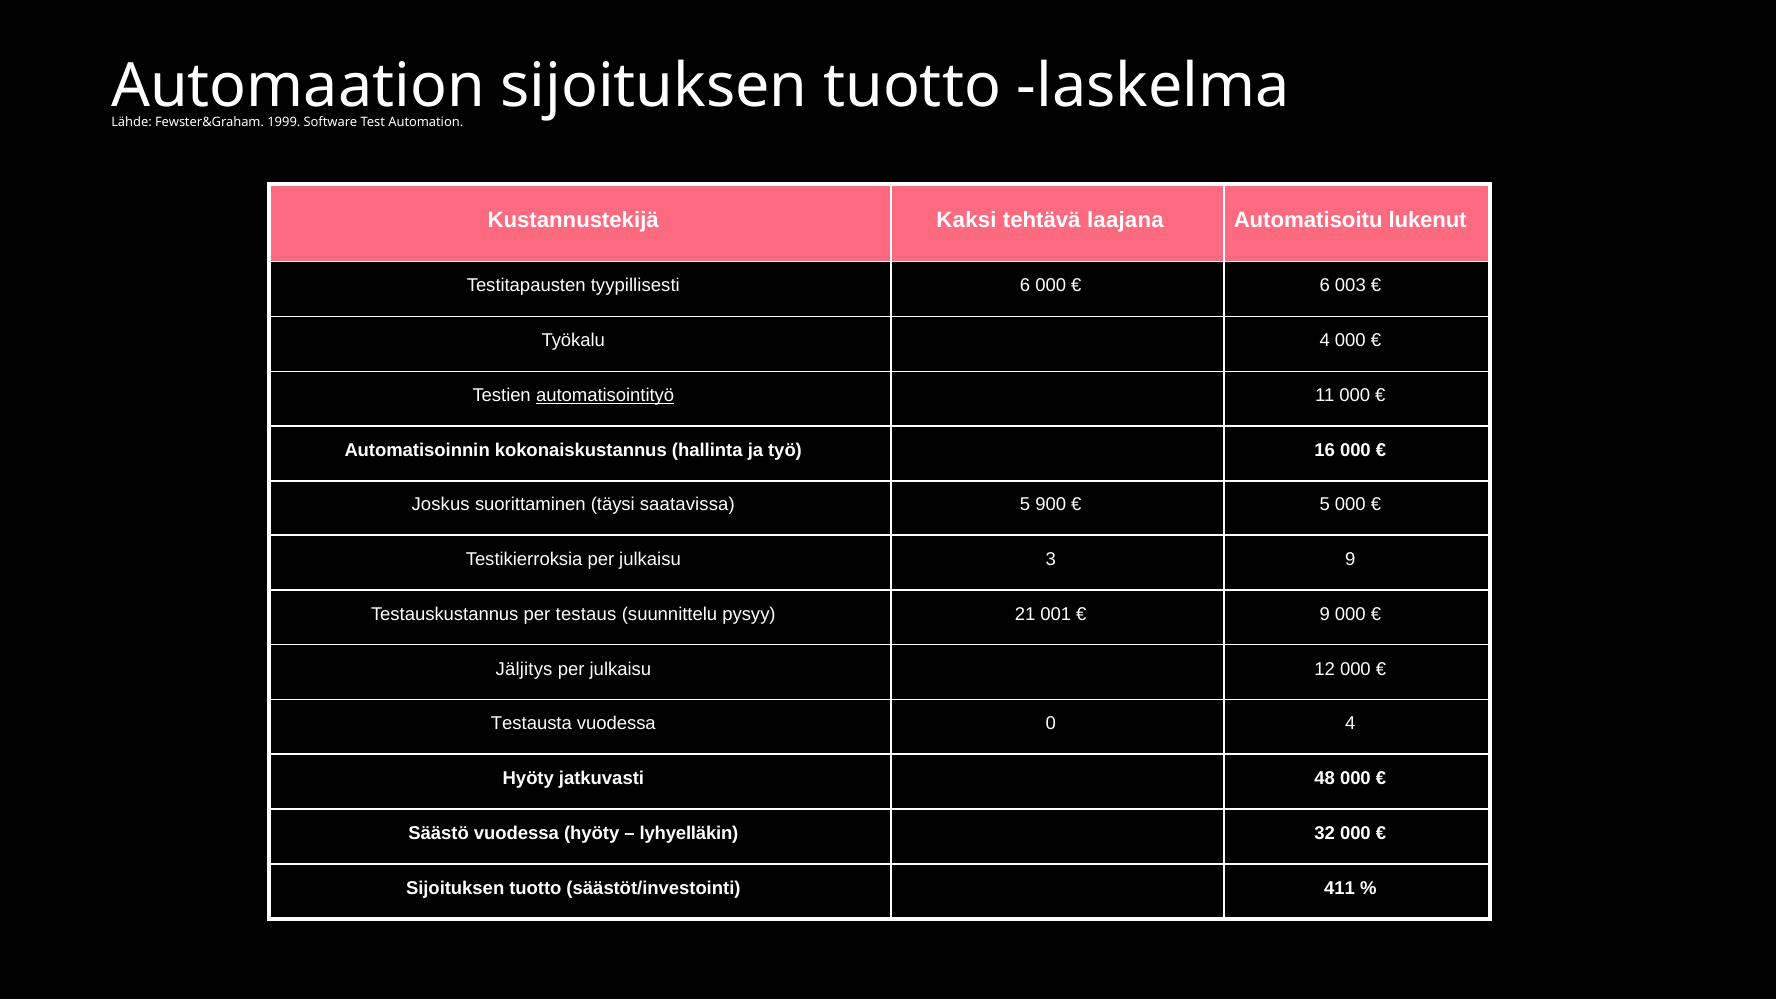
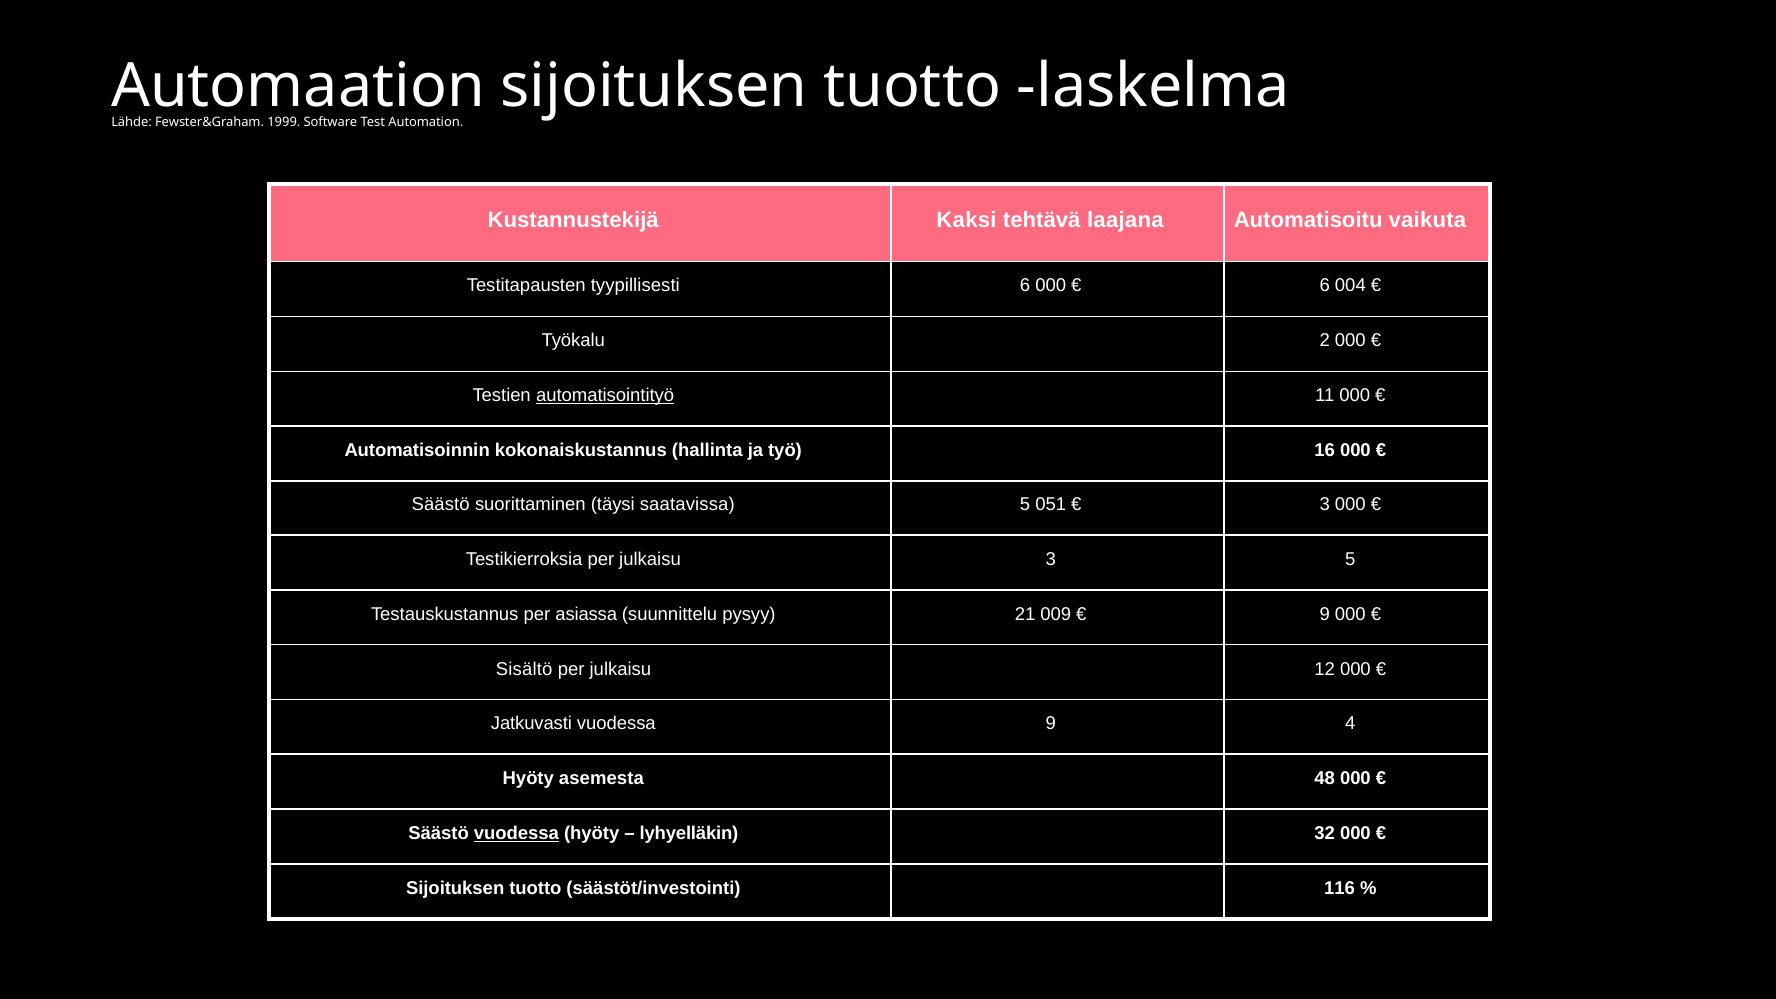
lukenut: lukenut -> vaikuta (1427, 220)
003: 003 -> 004 (1350, 286)
Työkalu 4: 4 -> 2 (1325, 341)
Joskus: Joskus -> Säästö (441, 505)
900: 900 -> 051 (1051, 505)
5: 5 -> 3 (1325, 505)
3 9: 9 -> 5 (1350, 559)
testaus: testaus -> asiassa (586, 614)
001: 001 -> 009 (1056, 614)
Jäljitys: Jäljitys -> Sisältö (524, 669)
Testausta: Testausta -> Jatkuvasti (531, 724)
vuodessa 0: 0 -> 9 (1051, 724)
jatkuvasti: jatkuvasti -> asemesta (601, 779)
vuodessa underline: none -> present (516, 834)
411: 411 -> 116 (1340, 888)
